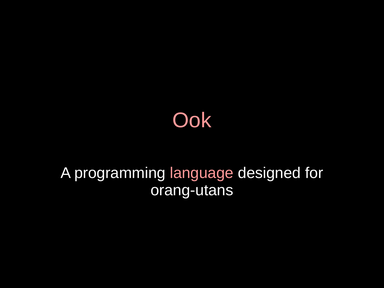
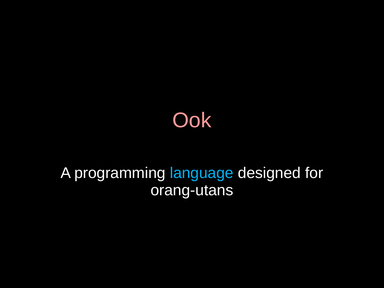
language colour: pink -> light blue (202, 173)
